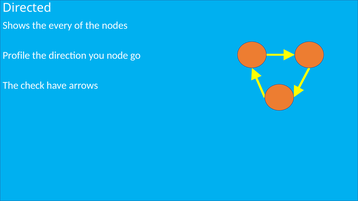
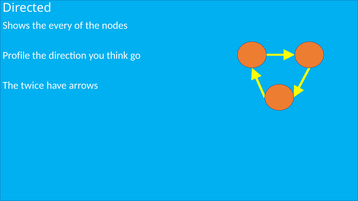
node: node -> think (117, 56)
check: check -> twice (32, 86)
